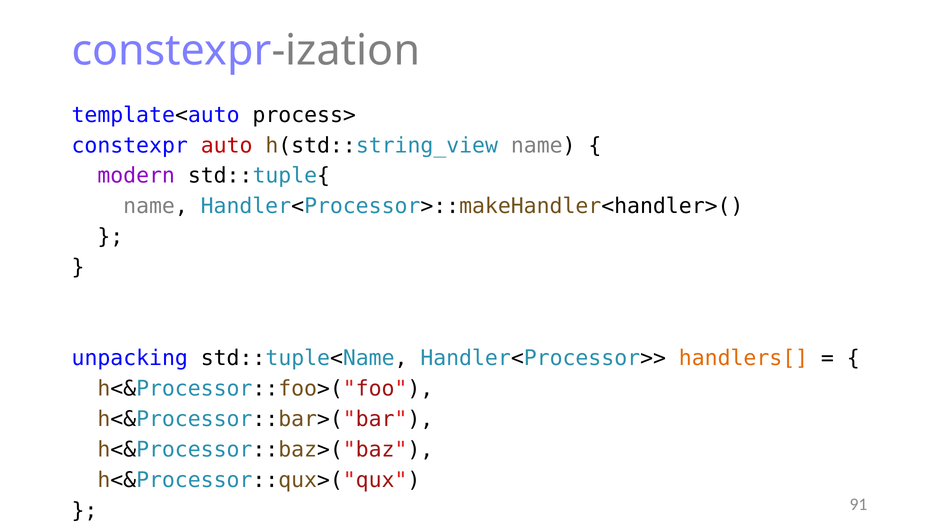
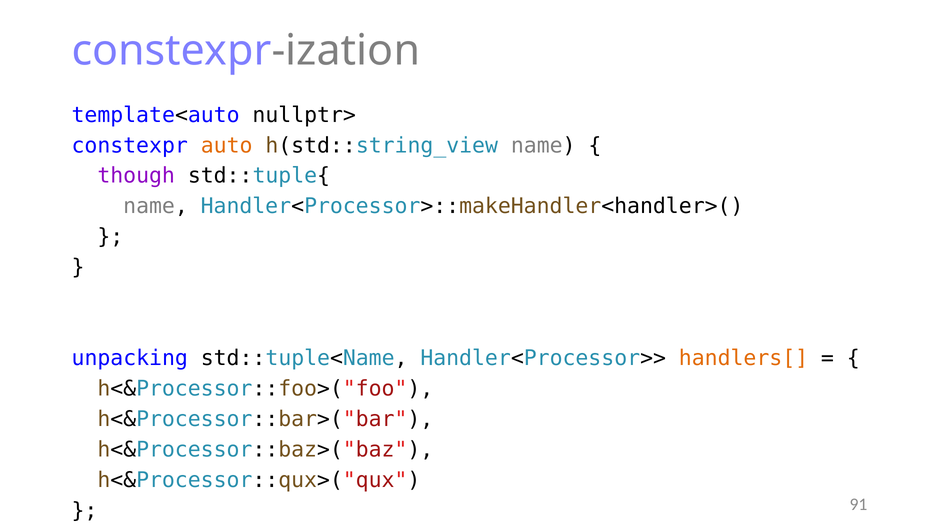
process>: process> -> nullptr> (304, 115)
auto colour: red -> orange (227, 145)
modern: modern -> though (136, 176)
